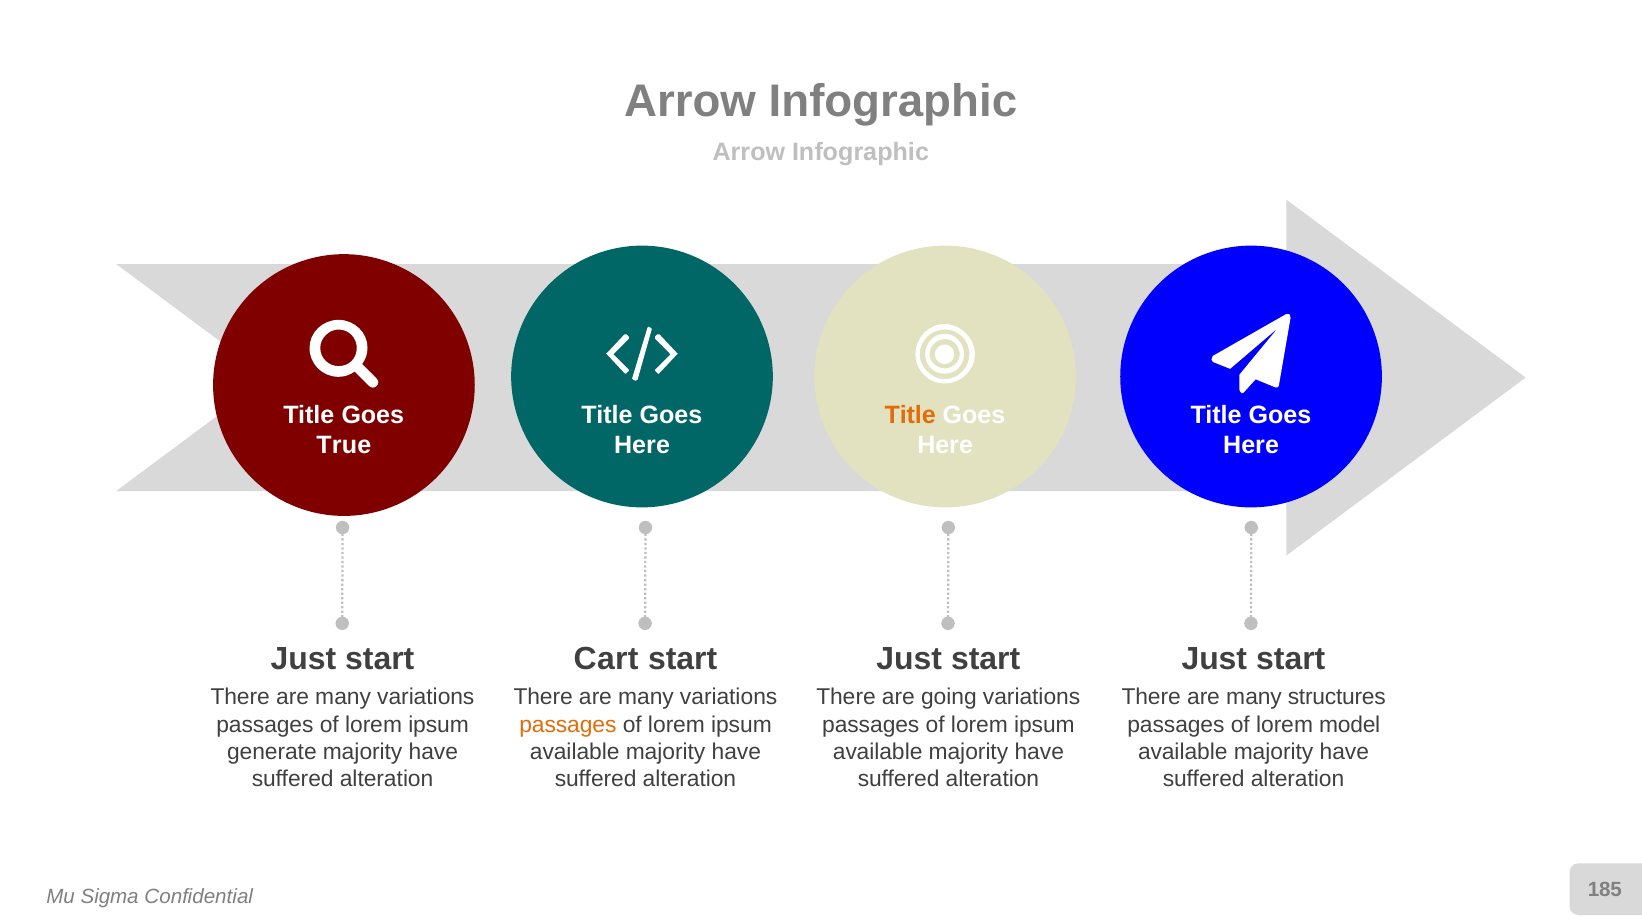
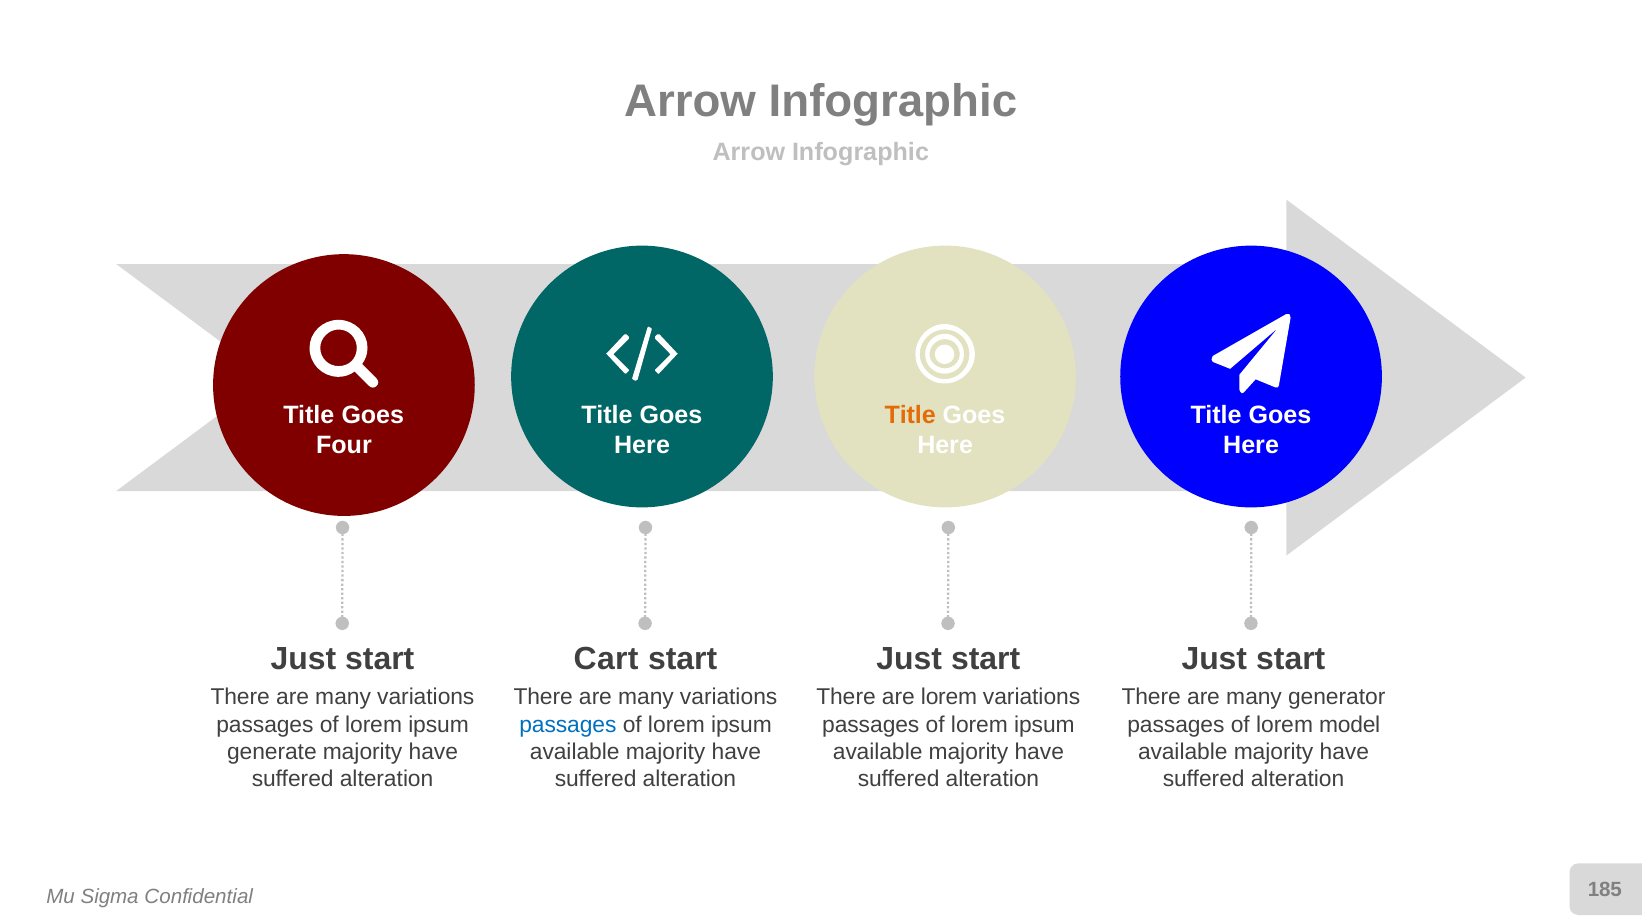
True: True -> Four (344, 445)
are going: going -> lorem (949, 697)
structures: structures -> generator (1337, 697)
passages colour: orange -> blue (568, 724)
